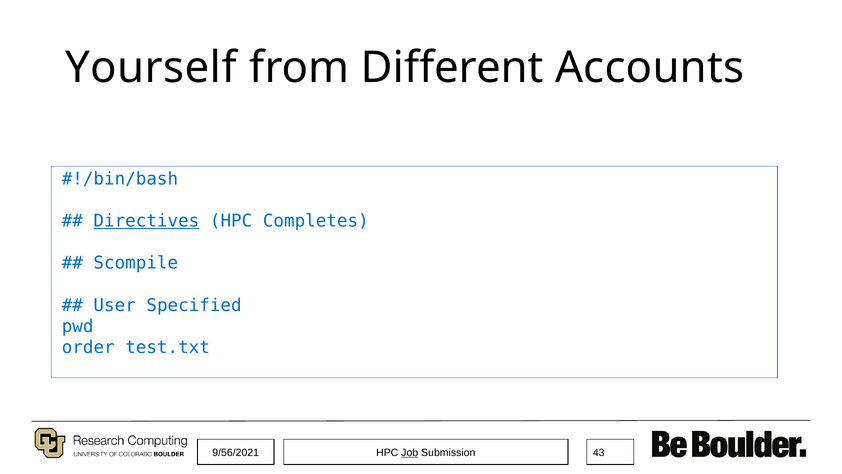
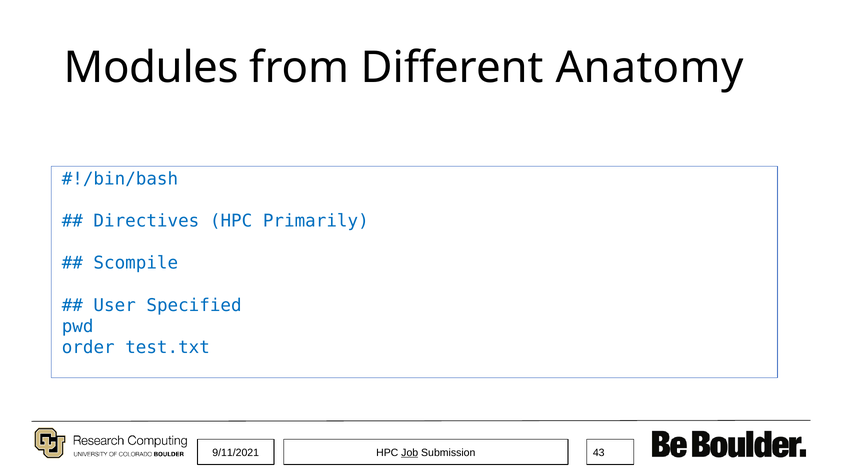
Yourself: Yourself -> Modules (151, 68)
Accounts: Accounts -> Anatomy (650, 68)
Directives underline: present -> none (146, 221)
Completes: Completes -> Primarily (316, 221)
9/56/2021: 9/56/2021 -> 9/11/2021 (236, 452)
